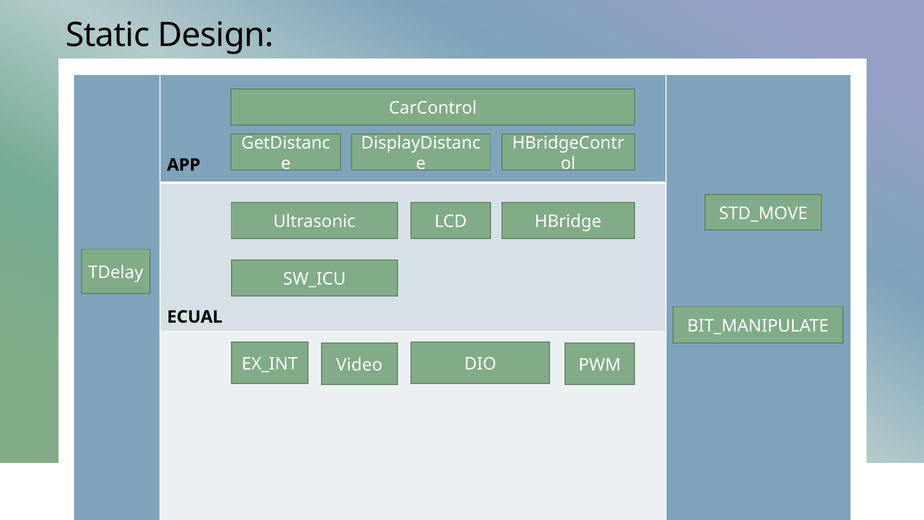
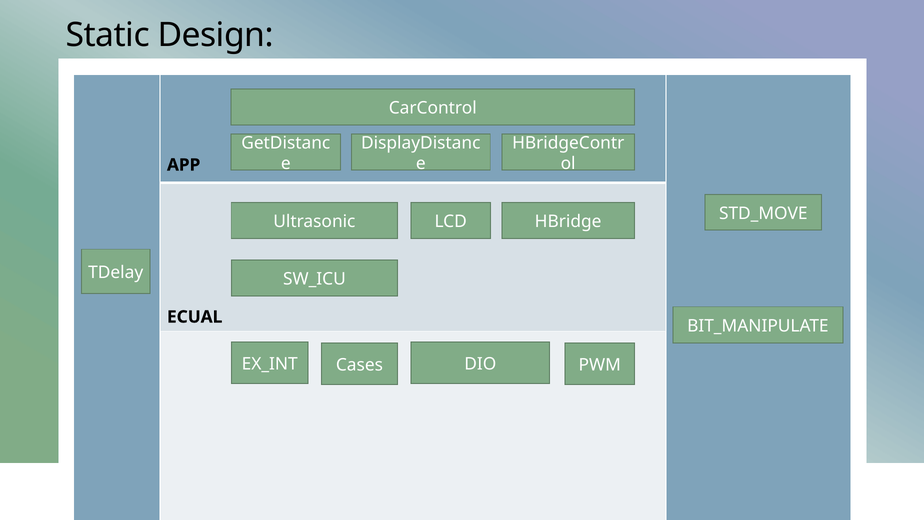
Video: Video -> Cases (359, 365)
